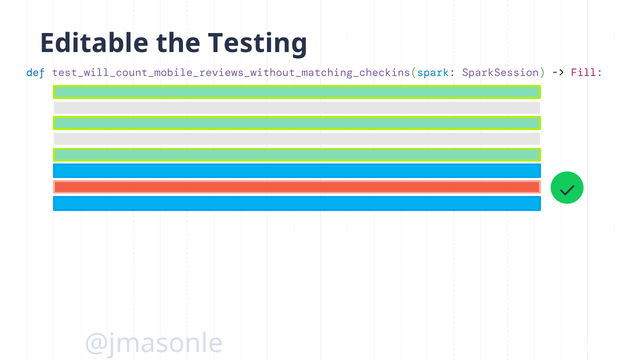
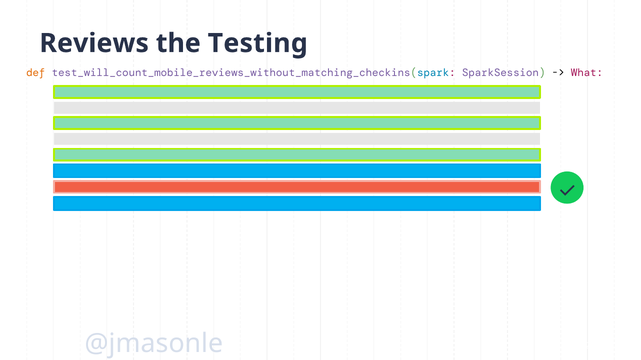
Editable: Editable -> Reviews (94, 43)
def colour: blue -> orange (36, 73)
Fill: Fill -> What (587, 73)
